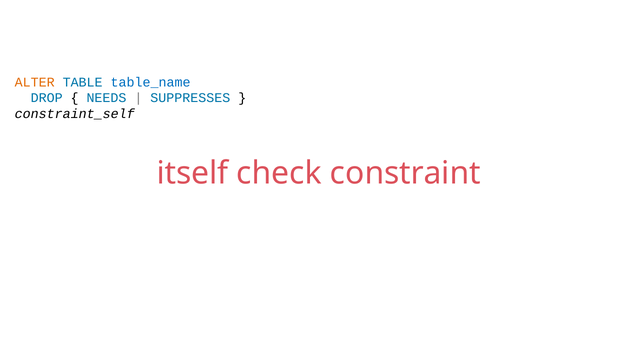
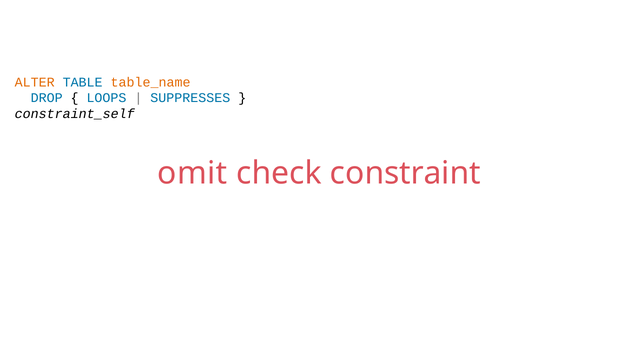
table_name colour: blue -> orange (151, 82)
NEEDS: NEEDS -> LOOPS (106, 98)
itself: itself -> omit (192, 173)
